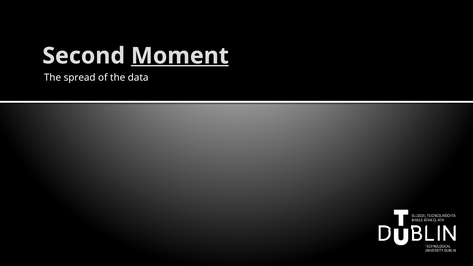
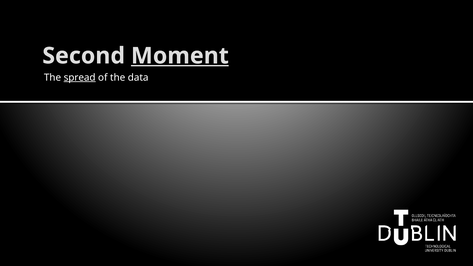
spread underline: none -> present (80, 78)
